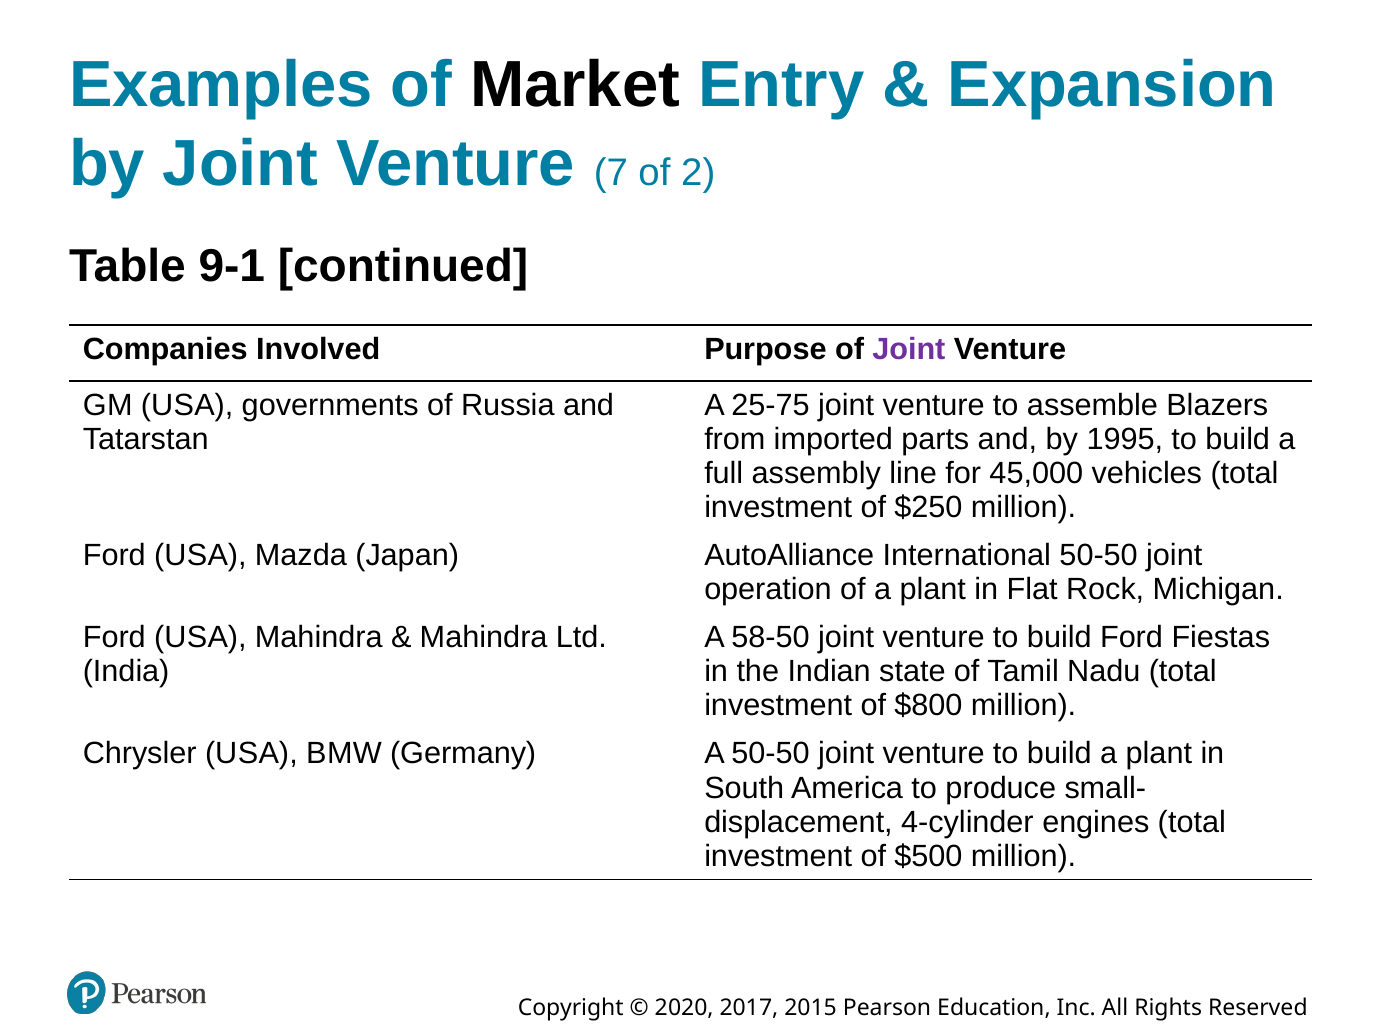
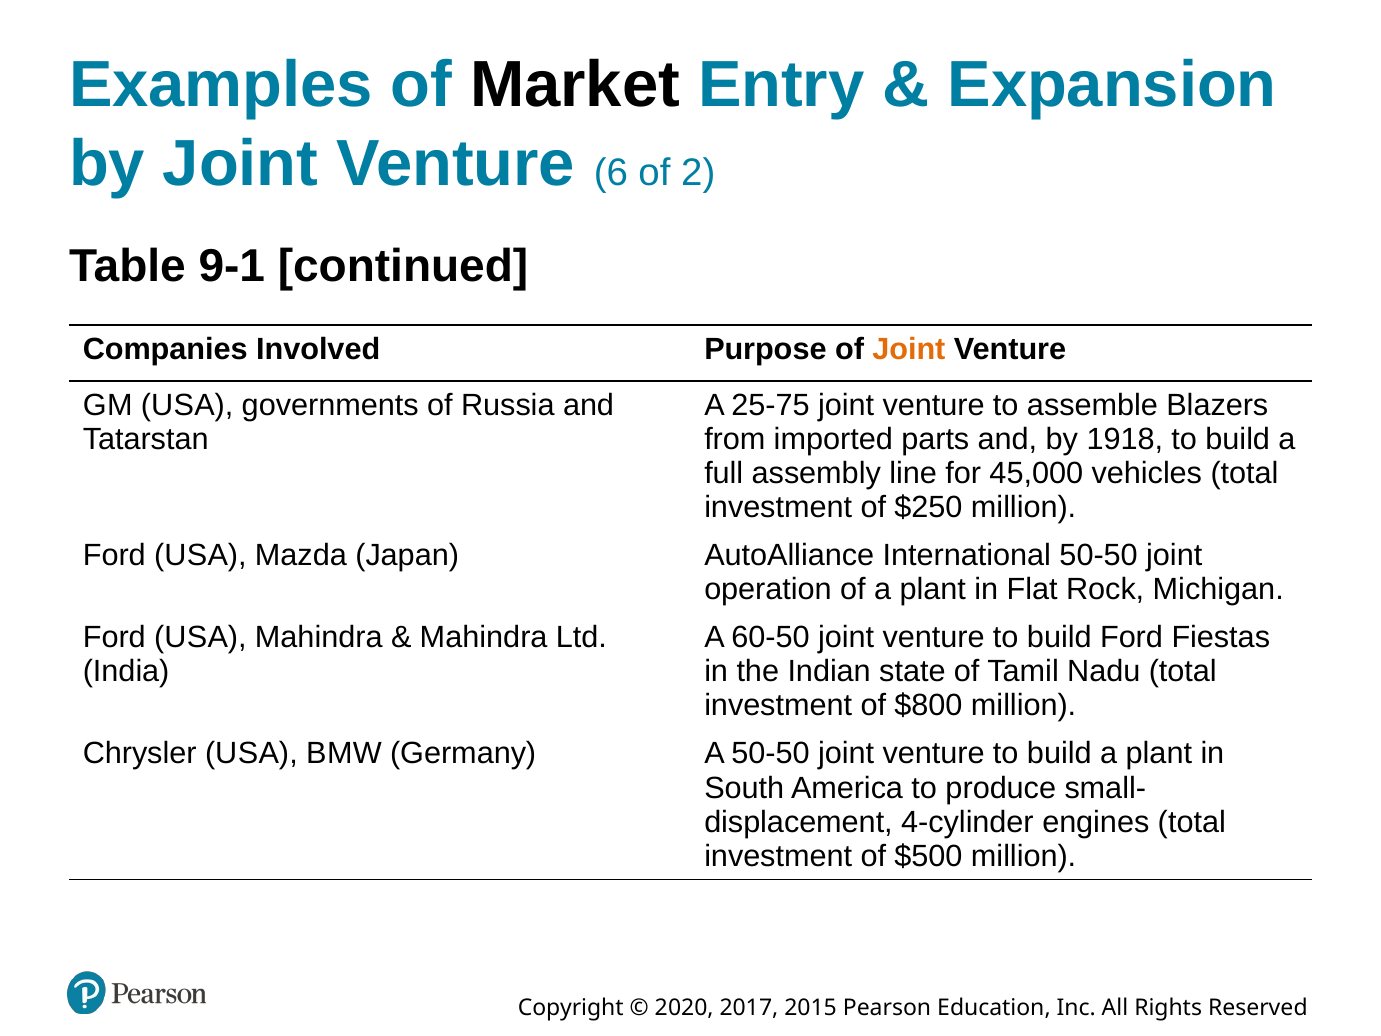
7: 7 -> 6 (611, 172)
Joint colour: purple -> orange (909, 349)
1995: 1995 -> 1918 (1125, 439)
58-50: 58-50 -> 60-50 (771, 637)
